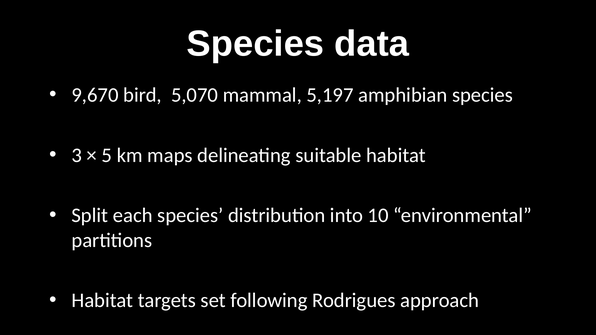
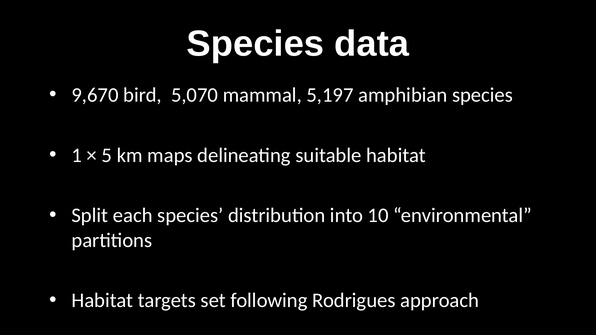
3: 3 -> 1 (77, 155)
